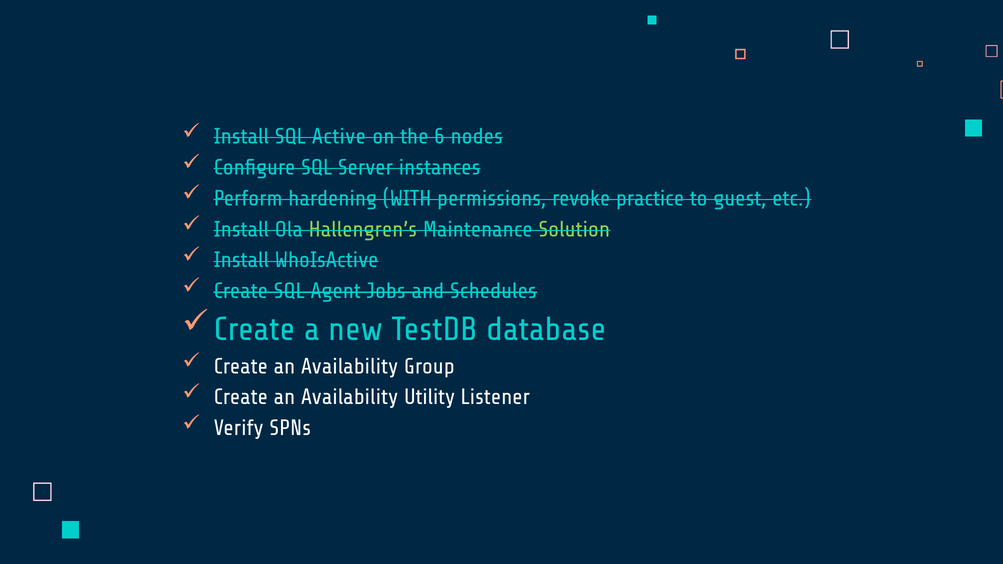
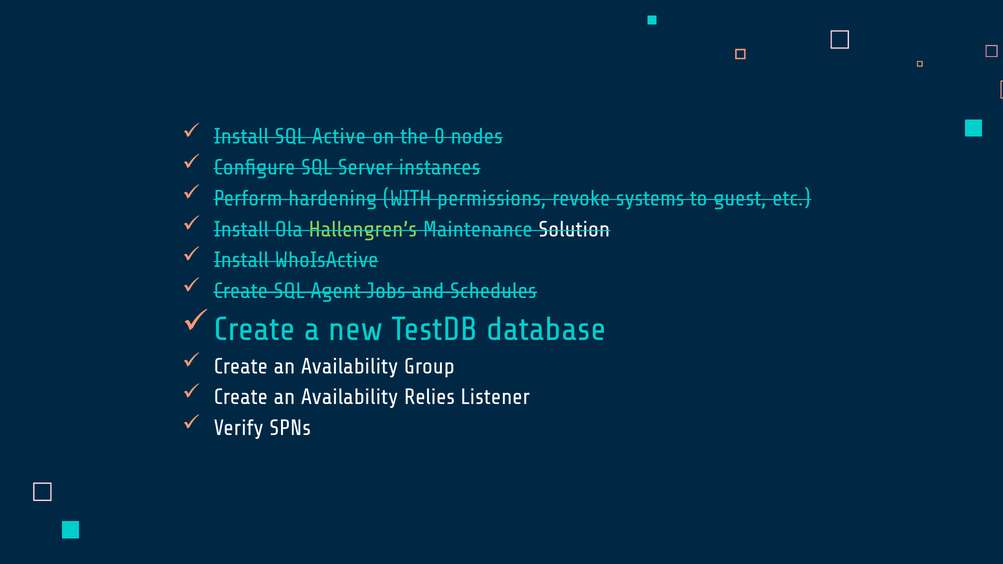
6: 6 -> 0 (439, 137)
practice: practice -> systems (650, 198)
Solution colour: light green -> white (574, 229)
Utility: Utility -> Relies (430, 397)
